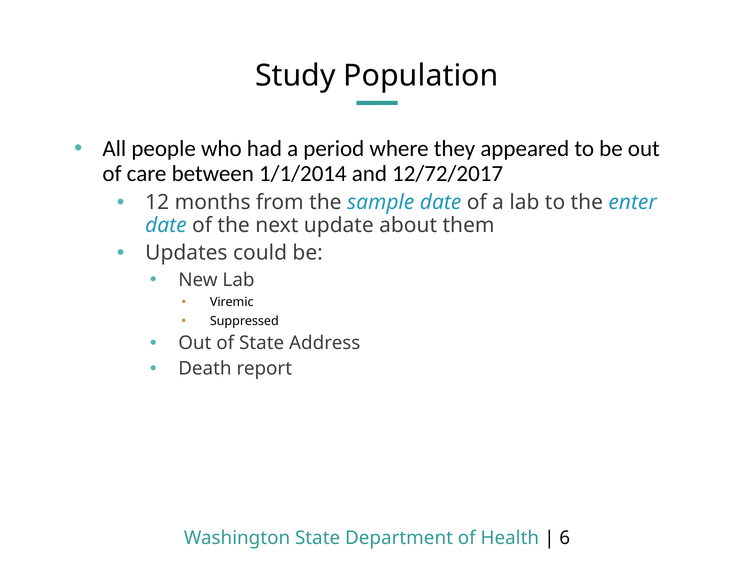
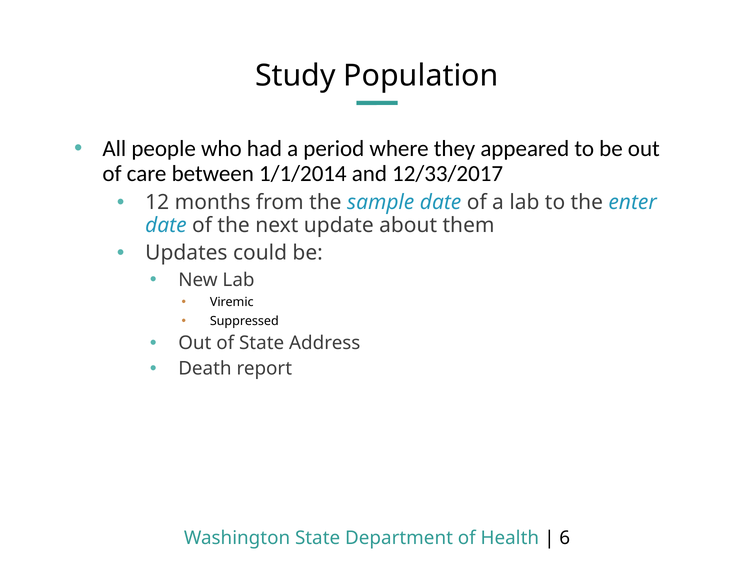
12/72/2017: 12/72/2017 -> 12/33/2017 (448, 173)
